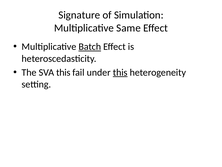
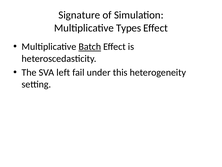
Same: Same -> Types (129, 28)
SVA this: this -> left (63, 72)
this underline: present -> none (120, 72)
